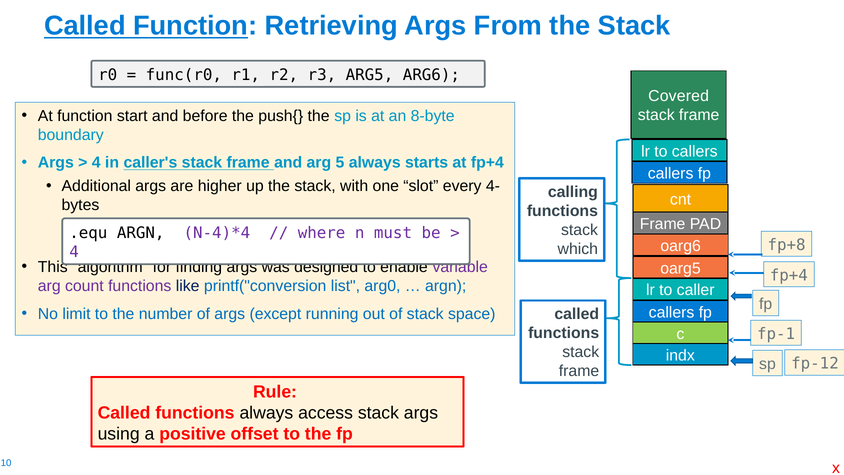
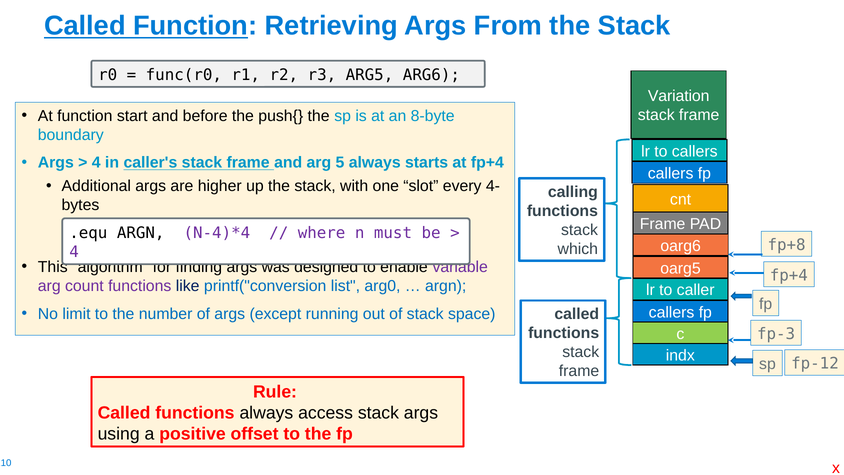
Covered: Covered -> Variation (679, 96)
fp-1: fp-1 -> fp-3 (776, 334)
